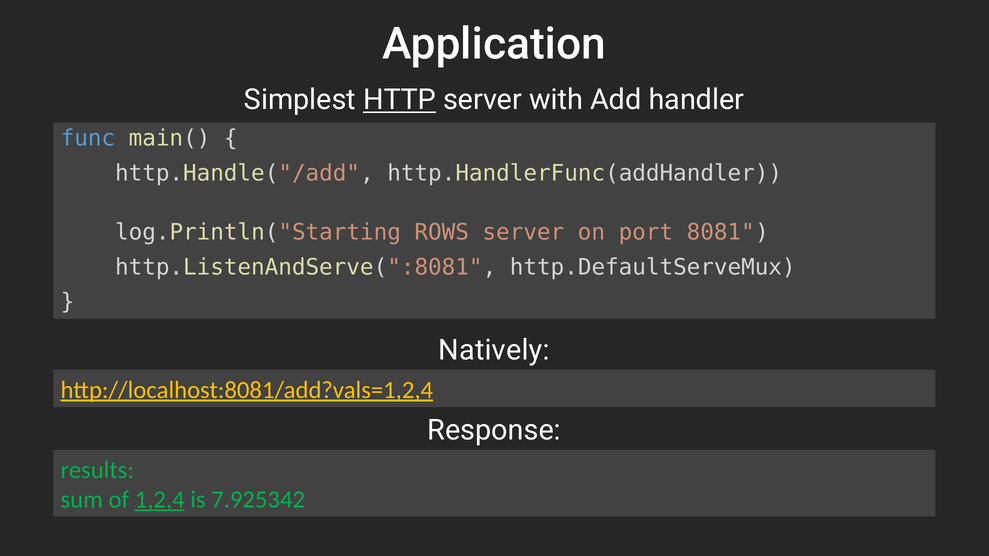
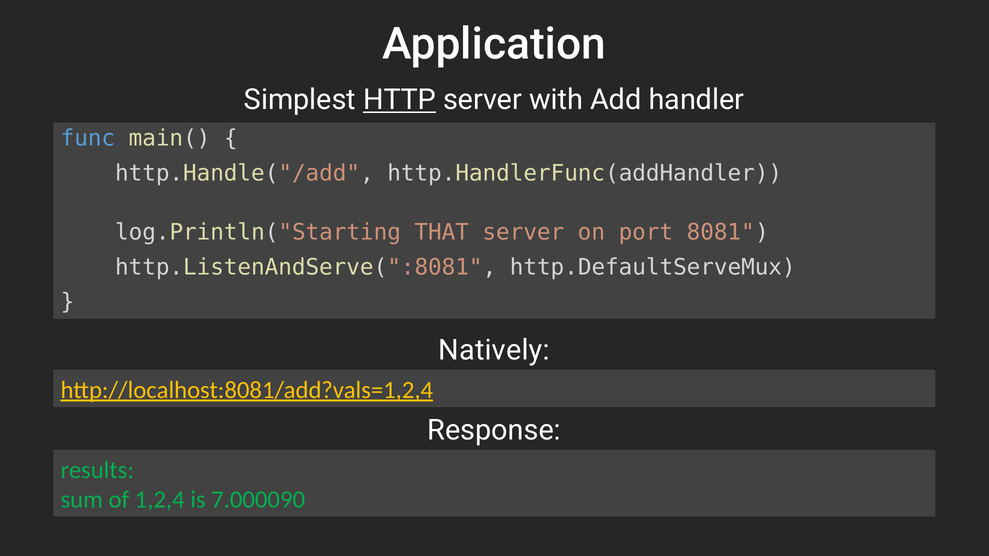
ROWS: ROWS -> THAT (442, 232)
1,2,4 underline: present -> none (160, 500)
7.925342: 7.925342 -> 7.000090 (258, 500)
